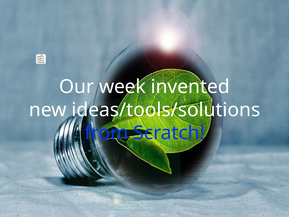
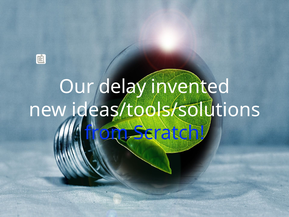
week: week -> delay (122, 87)
